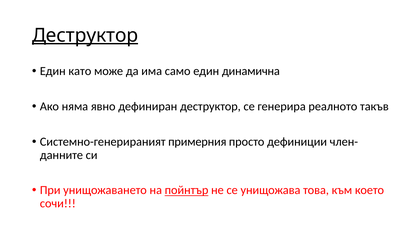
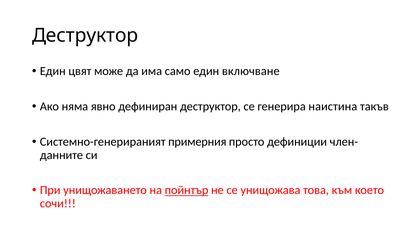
Деструктор underline: present -> none (85, 35)
като: като -> цвят (80, 71)
динамична: динамична -> включване (251, 71)
реалното: реалното -> наистина (333, 106)
